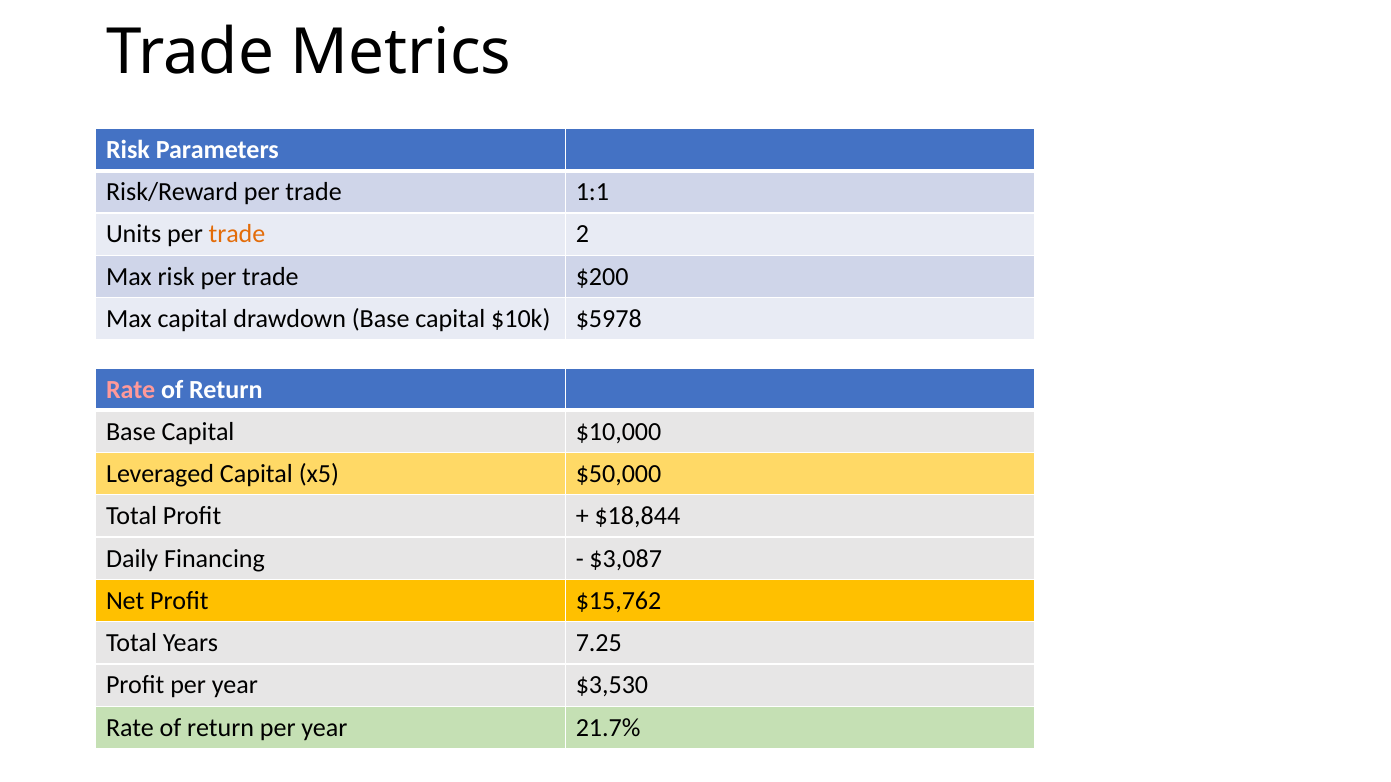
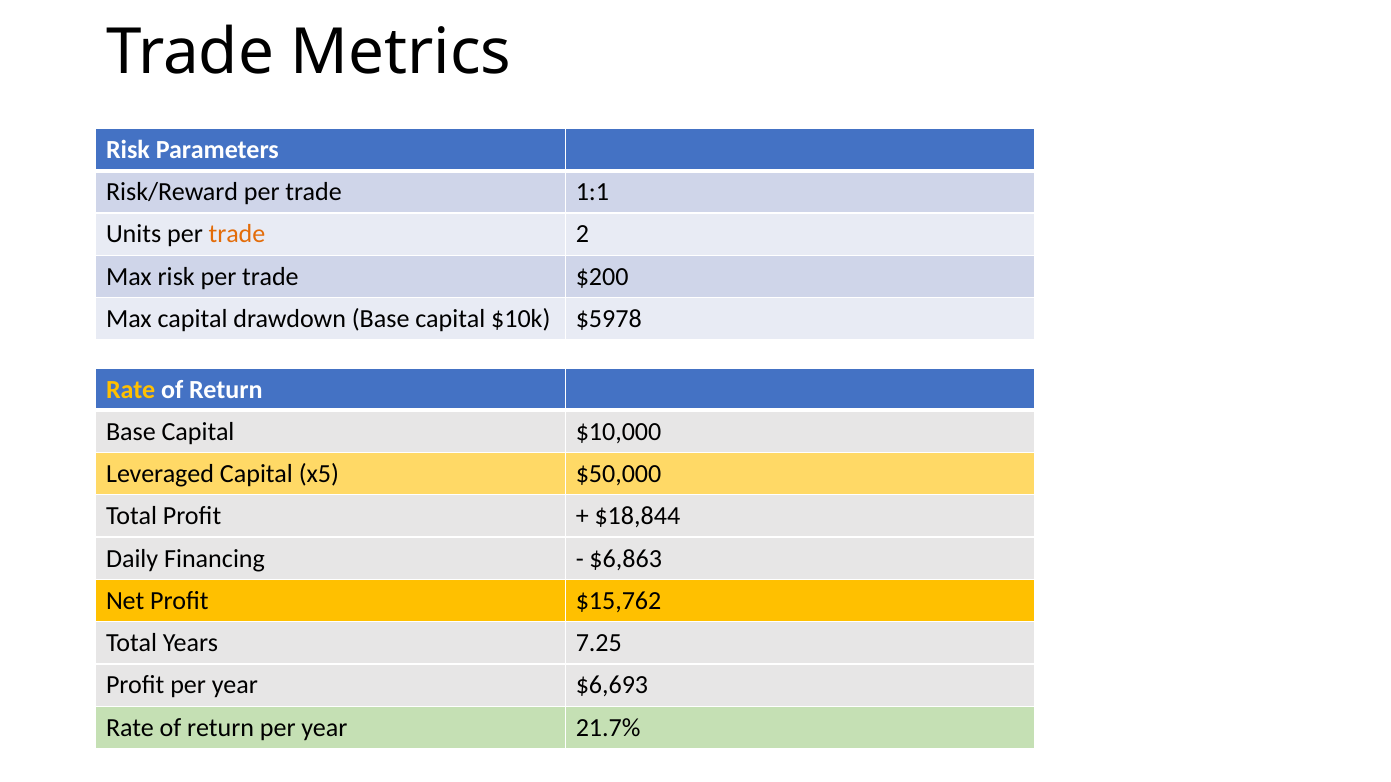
Rate colour: pink -> yellow (131, 390)
$3,087: $3,087 -> $6,863 (626, 559)
$3,530: $3,530 -> $6,693 (612, 686)
